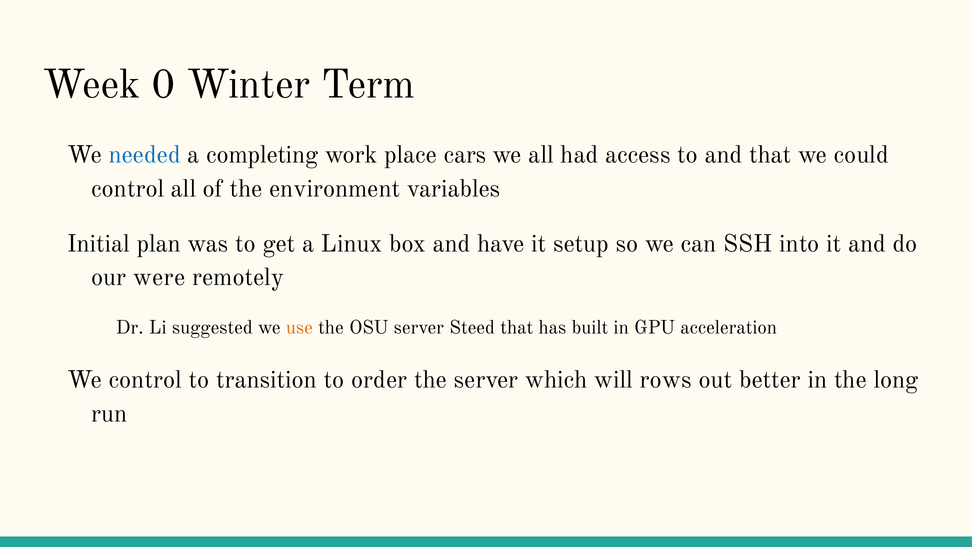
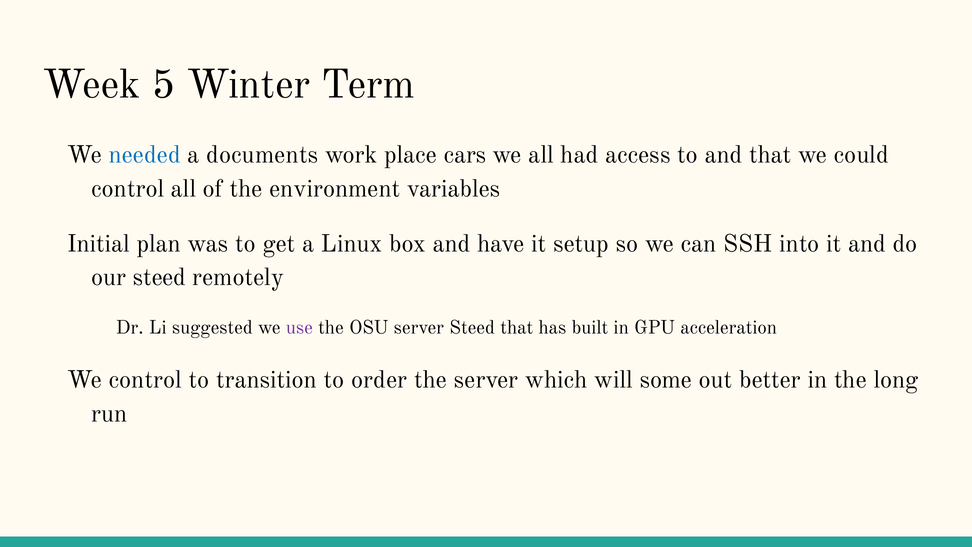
0: 0 -> 5 (164, 84)
completing: completing -> documents (262, 155)
our were: were -> steed (160, 277)
use colour: orange -> purple (299, 328)
rows: rows -> some (666, 380)
